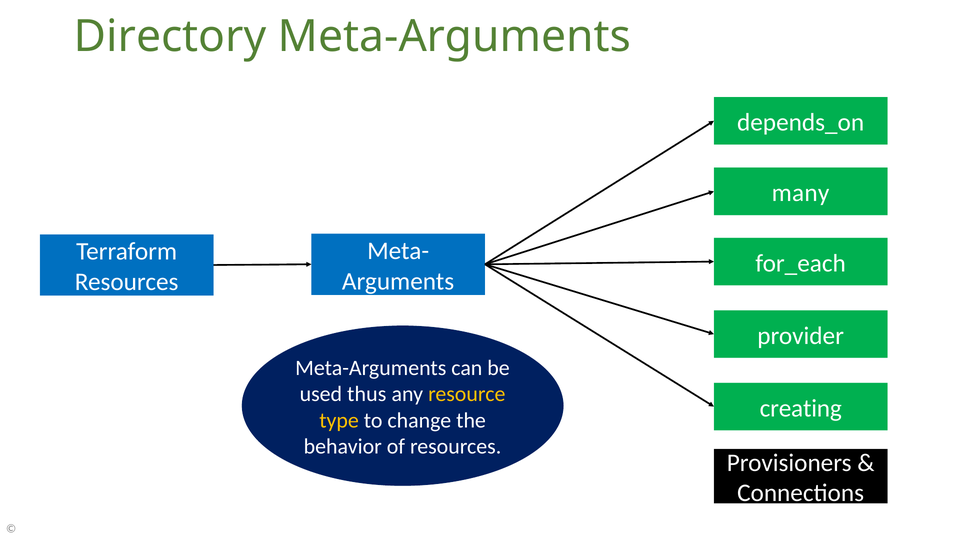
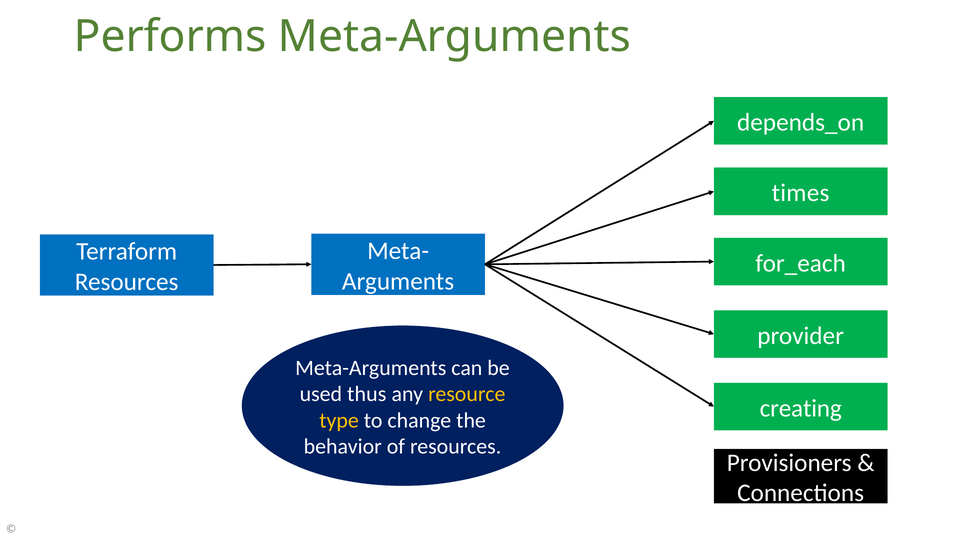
Directory: Directory -> Performs (170, 37)
many: many -> times (801, 193)
